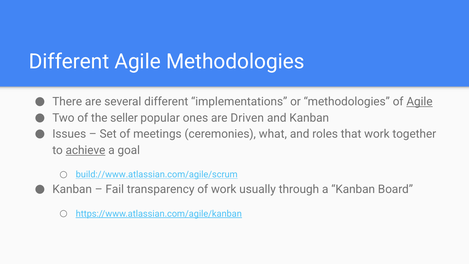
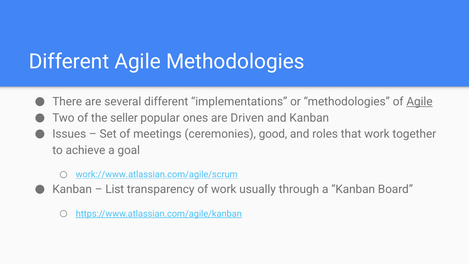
what: what -> good (273, 134)
achieve underline: present -> none (85, 150)
build://www.atlassian.com/agile/scrum: build://www.atlassian.com/agile/scrum -> work://www.atlassian.com/agile/scrum (157, 174)
Fail: Fail -> List (115, 189)
